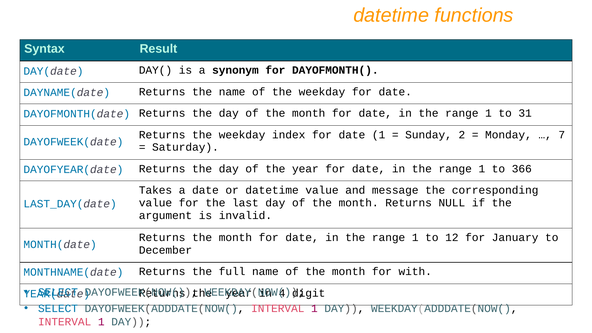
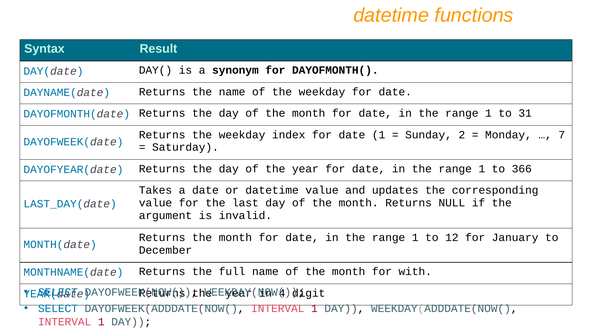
message: message -> updates (395, 190)
